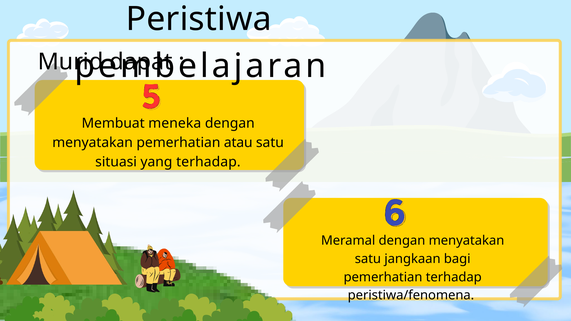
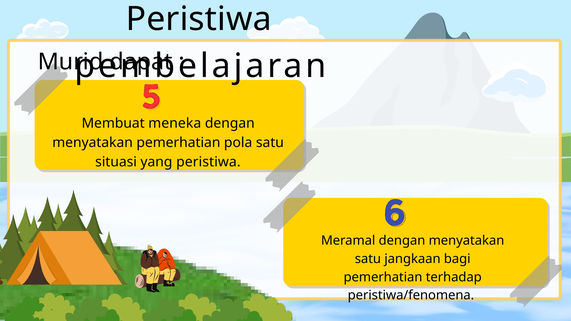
atau: atau -> pola (238, 143)
yang terhadap: terhadap -> peristiwa (208, 162)
